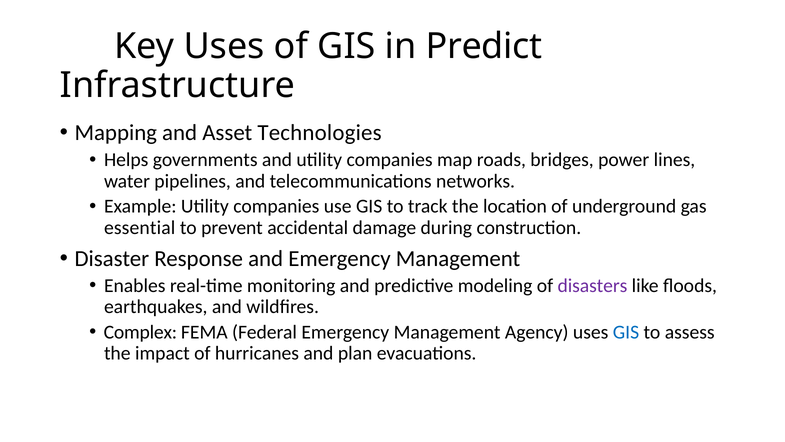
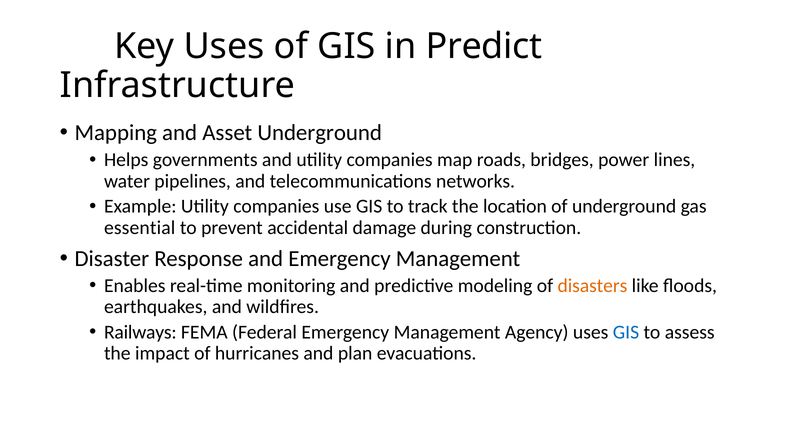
Asset Technologies: Technologies -> Underground (320, 133)
disasters colour: purple -> orange (592, 286)
Complex: Complex -> Railways (140, 332)
